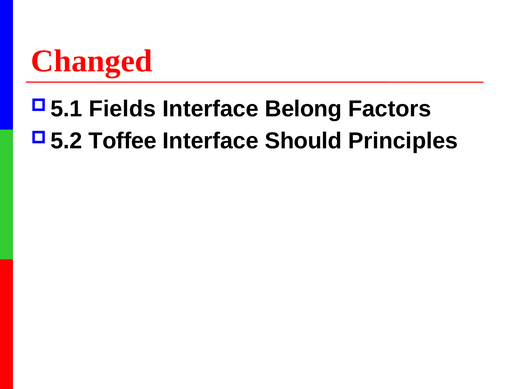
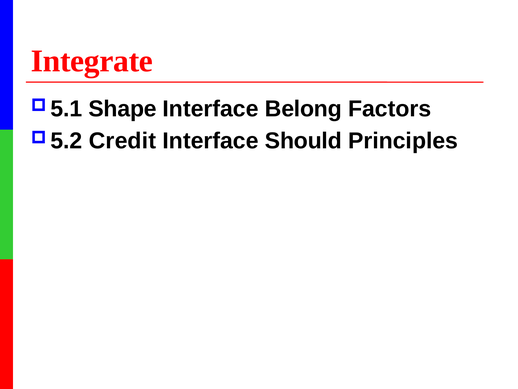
Changed: Changed -> Integrate (92, 61)
Fields: Fields -> Shape (123, 109)
Toffee: Toffee -> Credit (122, 141)
